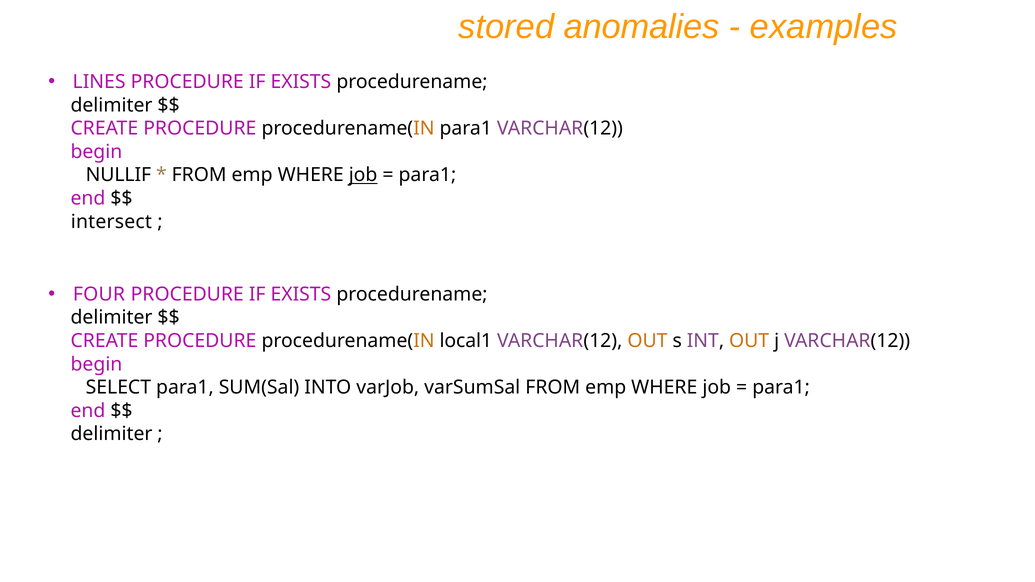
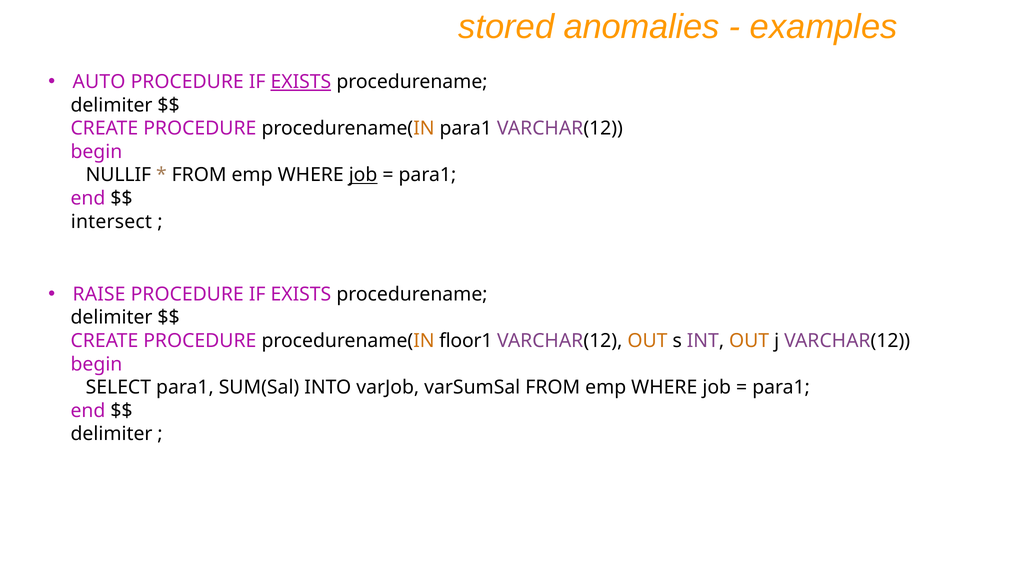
LINES: LINES -> AUTO (99, 82)
EXISTS underline: none -> present (301, 82)
FOUR: FOUR -> RAISE (99, 294)
local1: local1 -> floor1 (466, 341)
